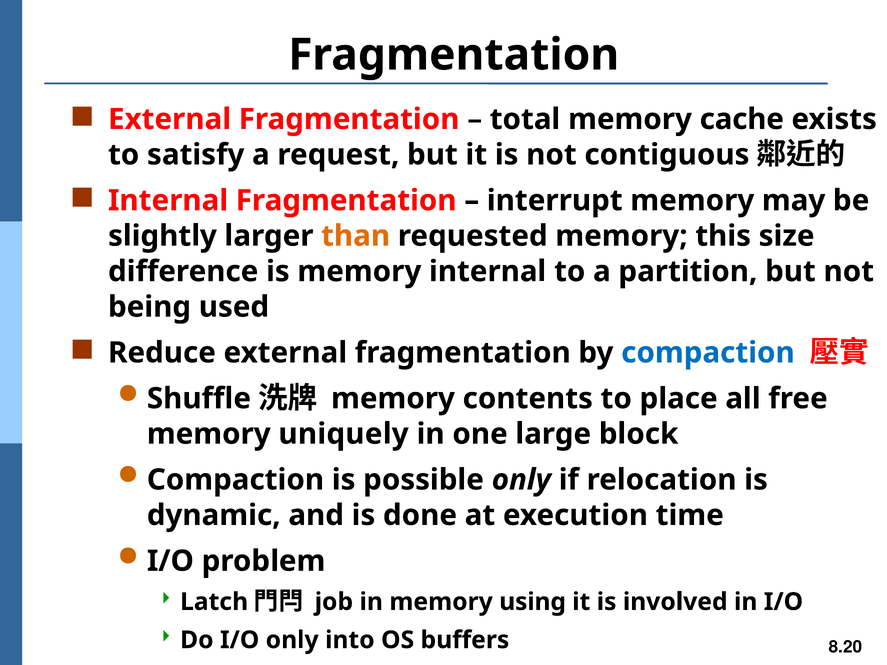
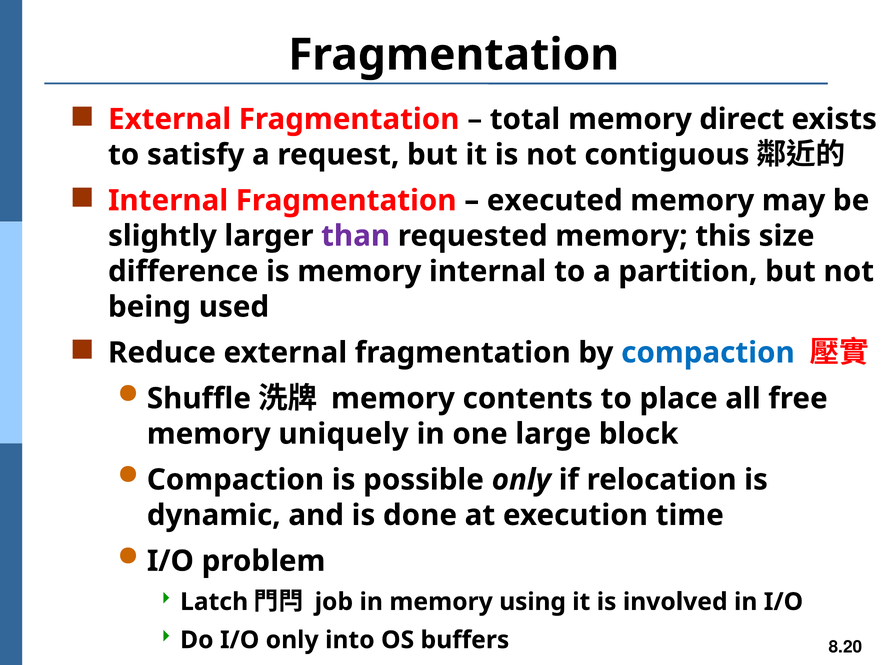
cache: cache -> direct (742, 119)
interrupt: interrupt -> executed (555, 201)
than colour: orange -> purple (356, 236)
